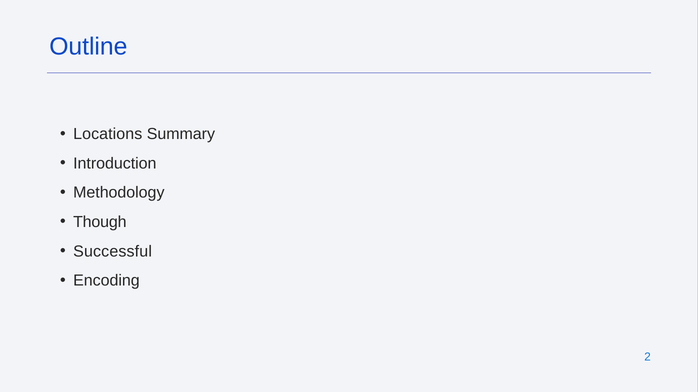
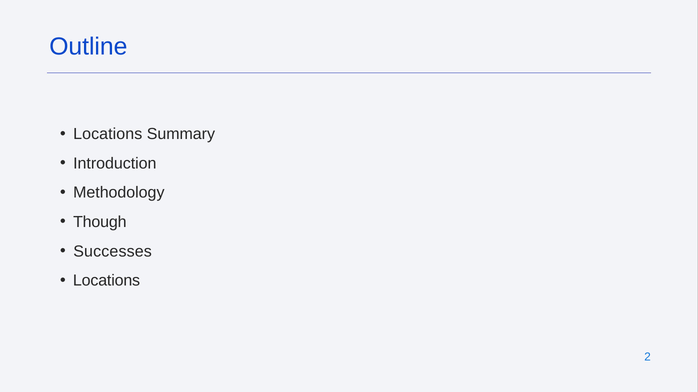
Successful: Successful -> Successes (113, 252)
Encoding: Encoding -> Locations (107, 281)
